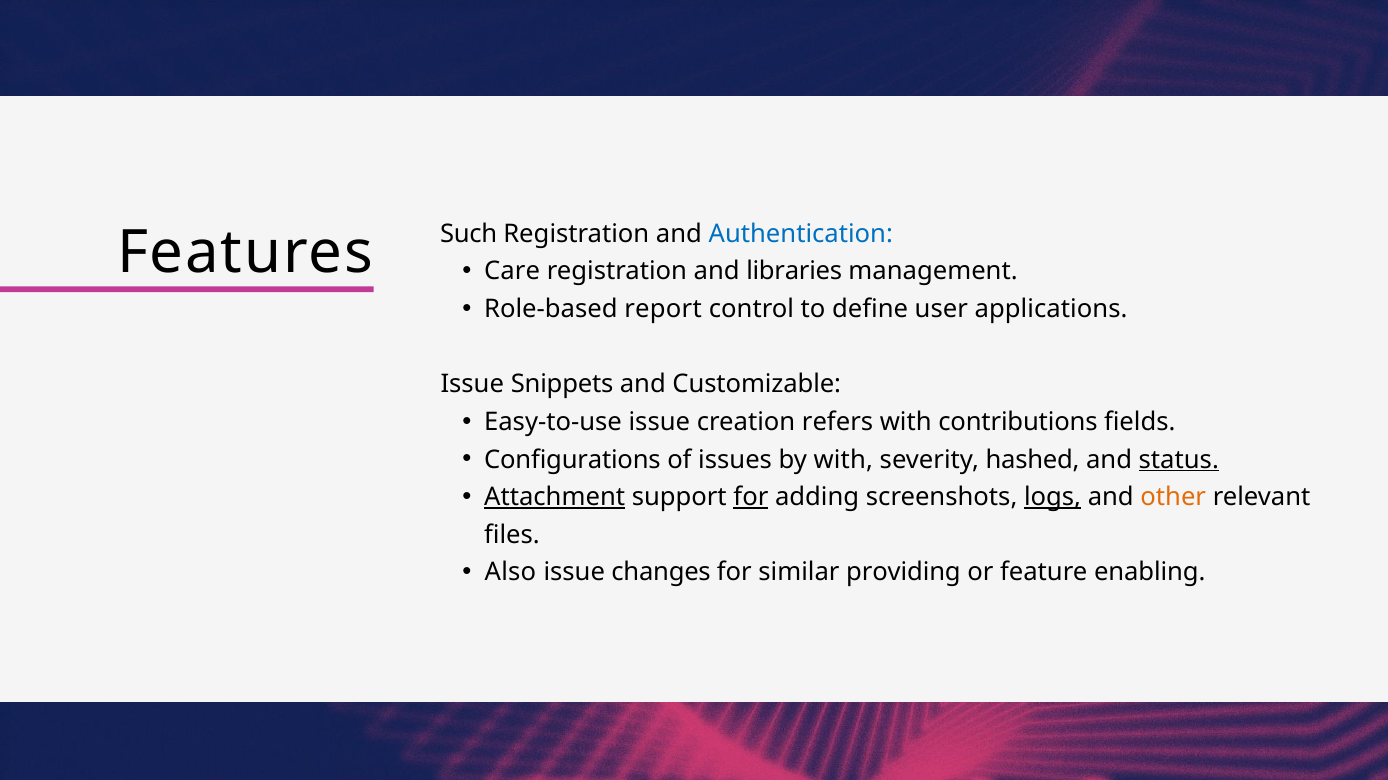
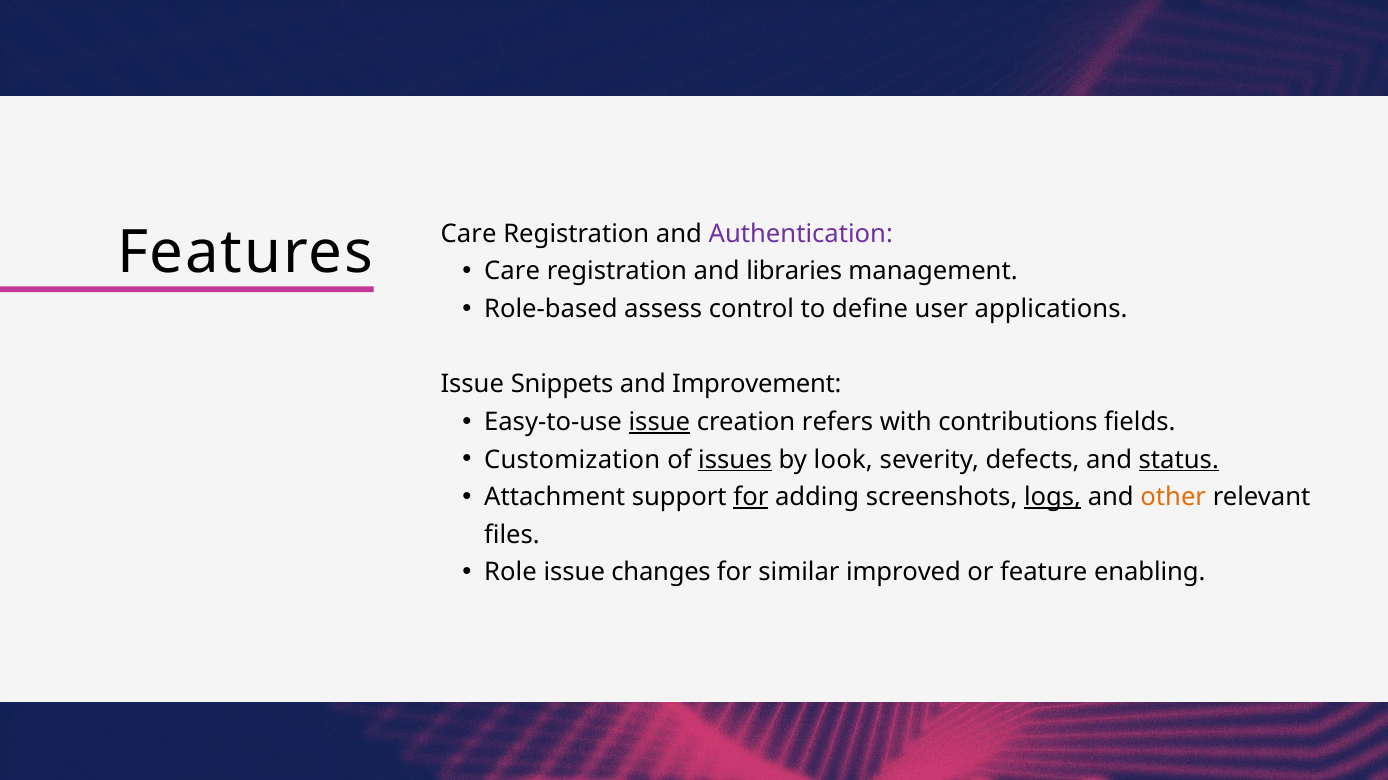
Such: Such -> Care (469, 234)
Authentication colour: blue -> purple (801, 234)
report: report -> assess (663, 309)
Customizable: Customizable -> Improvement (757, 385)
issue underline: none -> present (659, 422)
Configurations: Configurations -> Customization (572, 460)
issues underline: none -> present (735, 460)
by with: with -> look (843, 460)
hashed: hashed -> defects (1032, 460)
Attachment underline: present -> none (555, 498)
Also: Also -> Role (510, 573)
providing: providing -> improved (903, 573)
